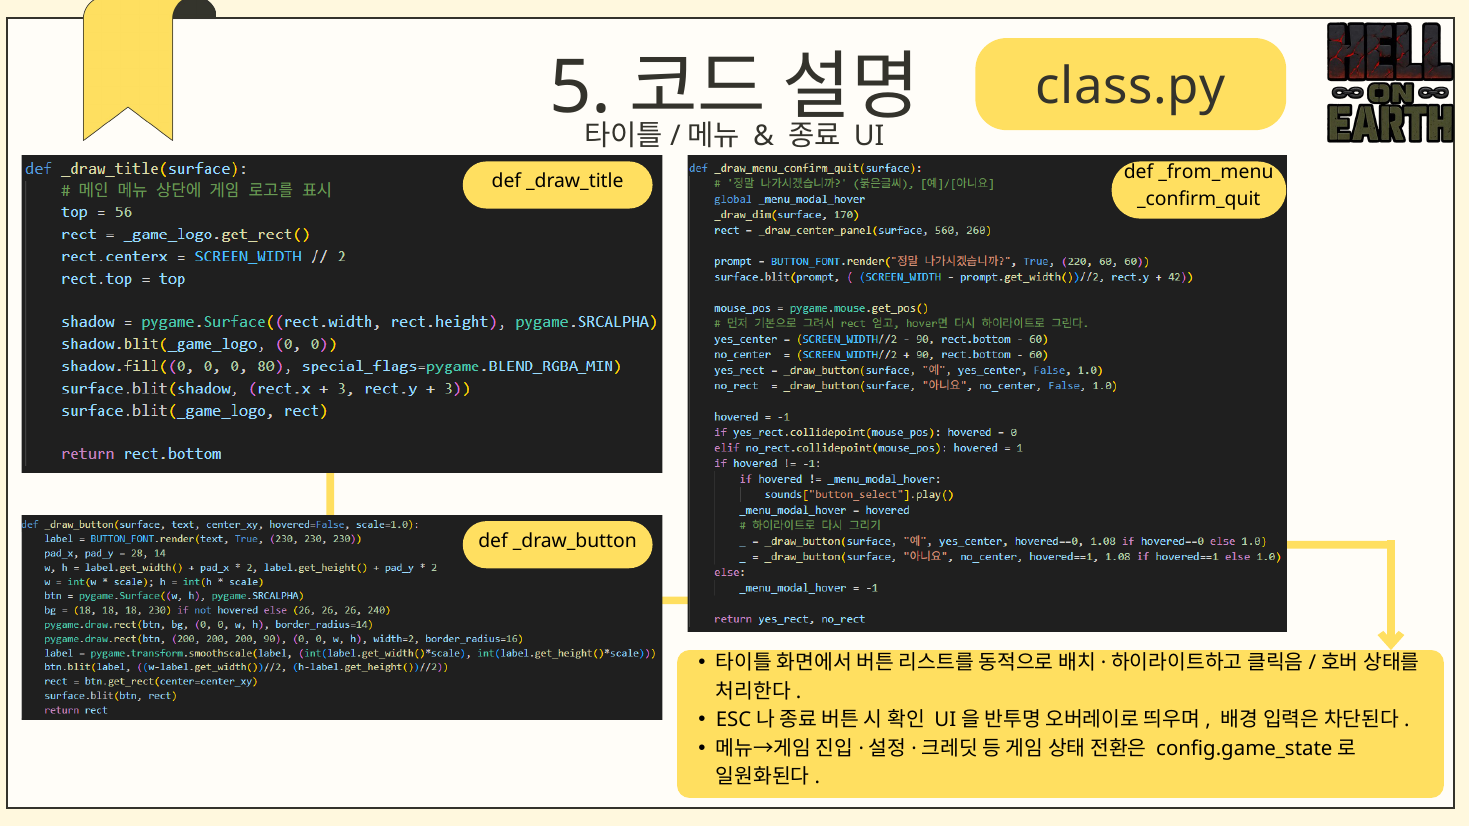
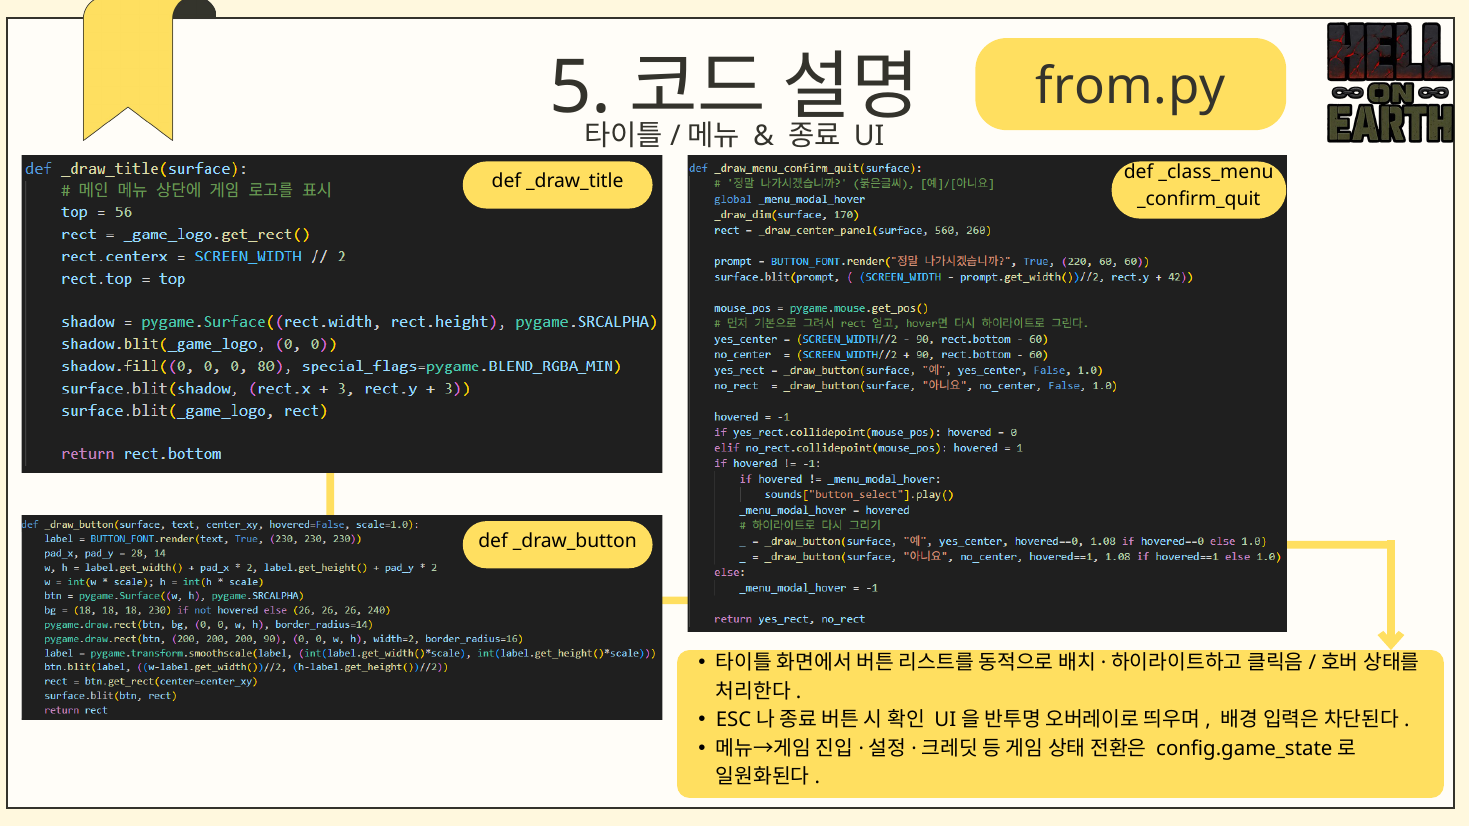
class.py: class.py -> from.py (1131, 87)
_from_menu: _from_menu -> _class_menu (1216, 173)
